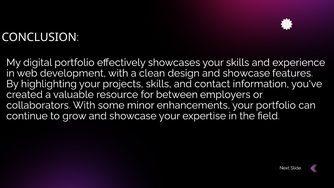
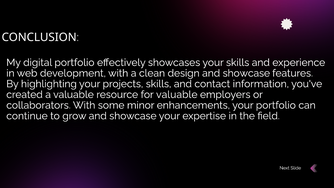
for between: between -> valuable (177, 94)
